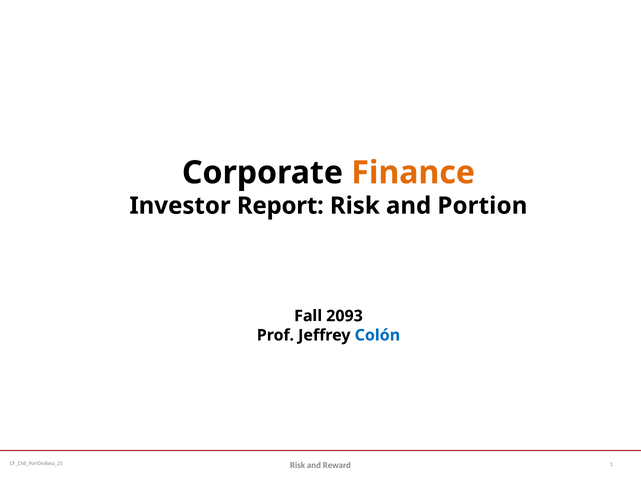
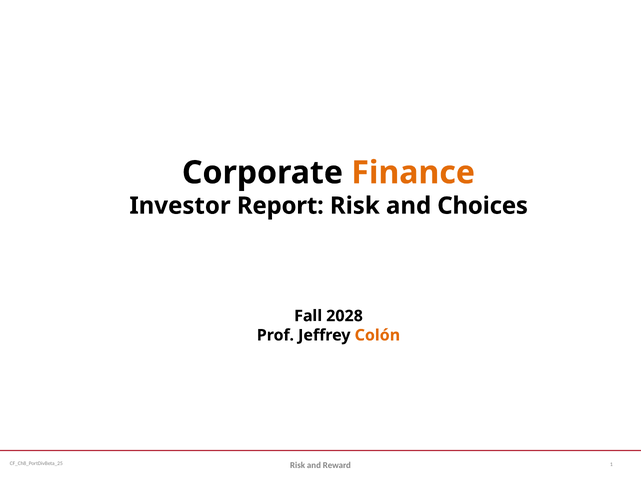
Portion: Portion -> Choices (483, 206)
2093: 2093 -> 2028 (345, 316)
Colón colour: blue -> orange (377, 335)
